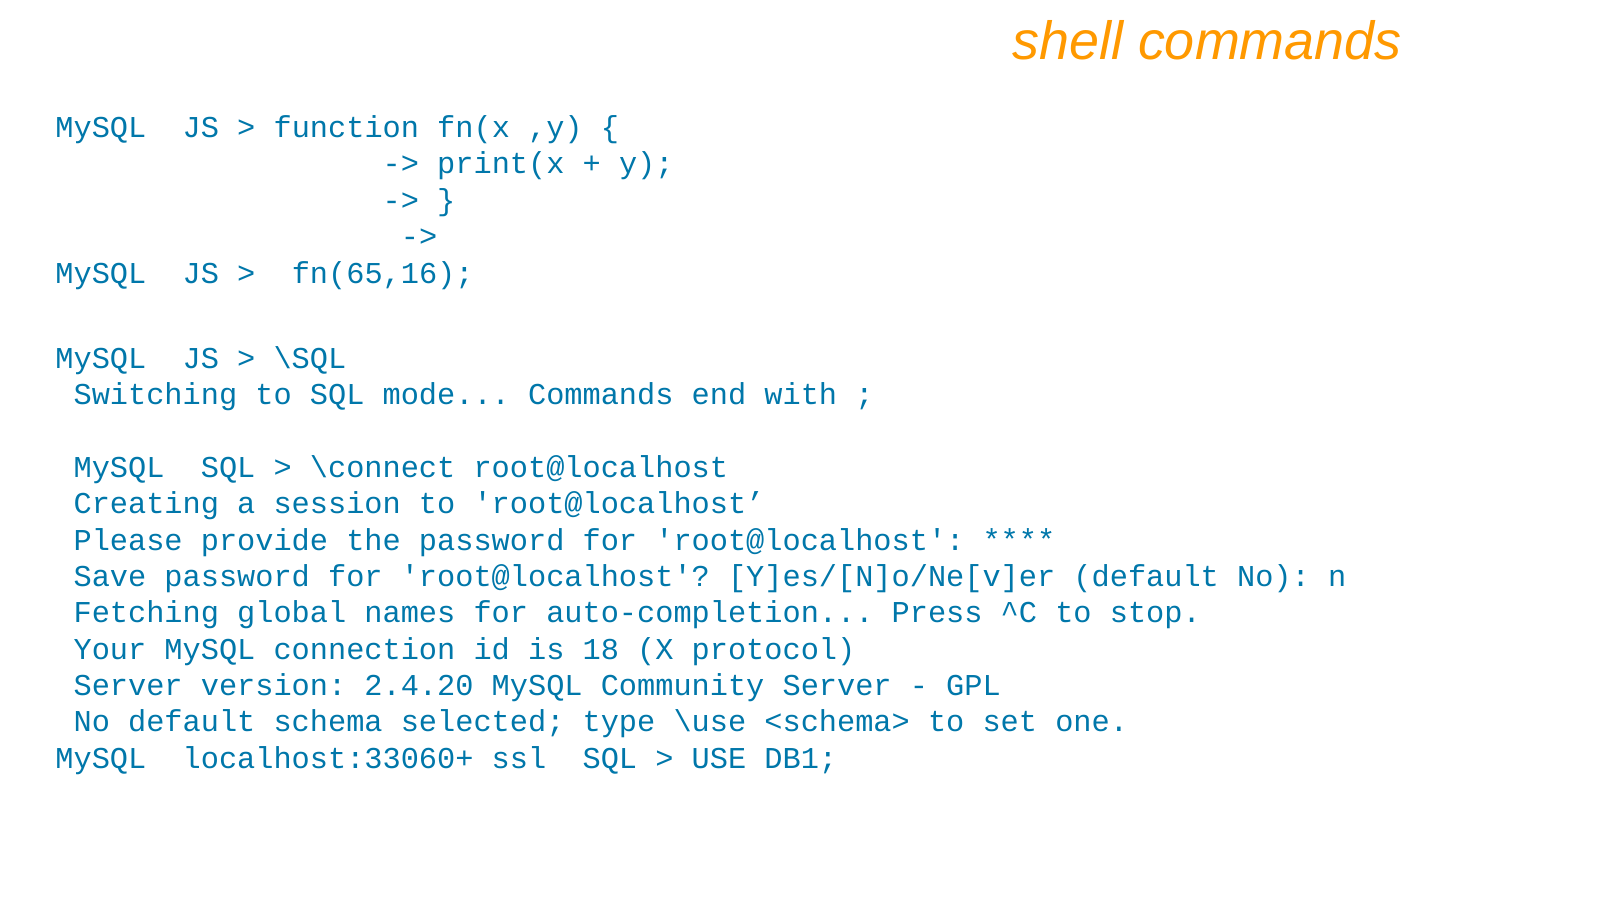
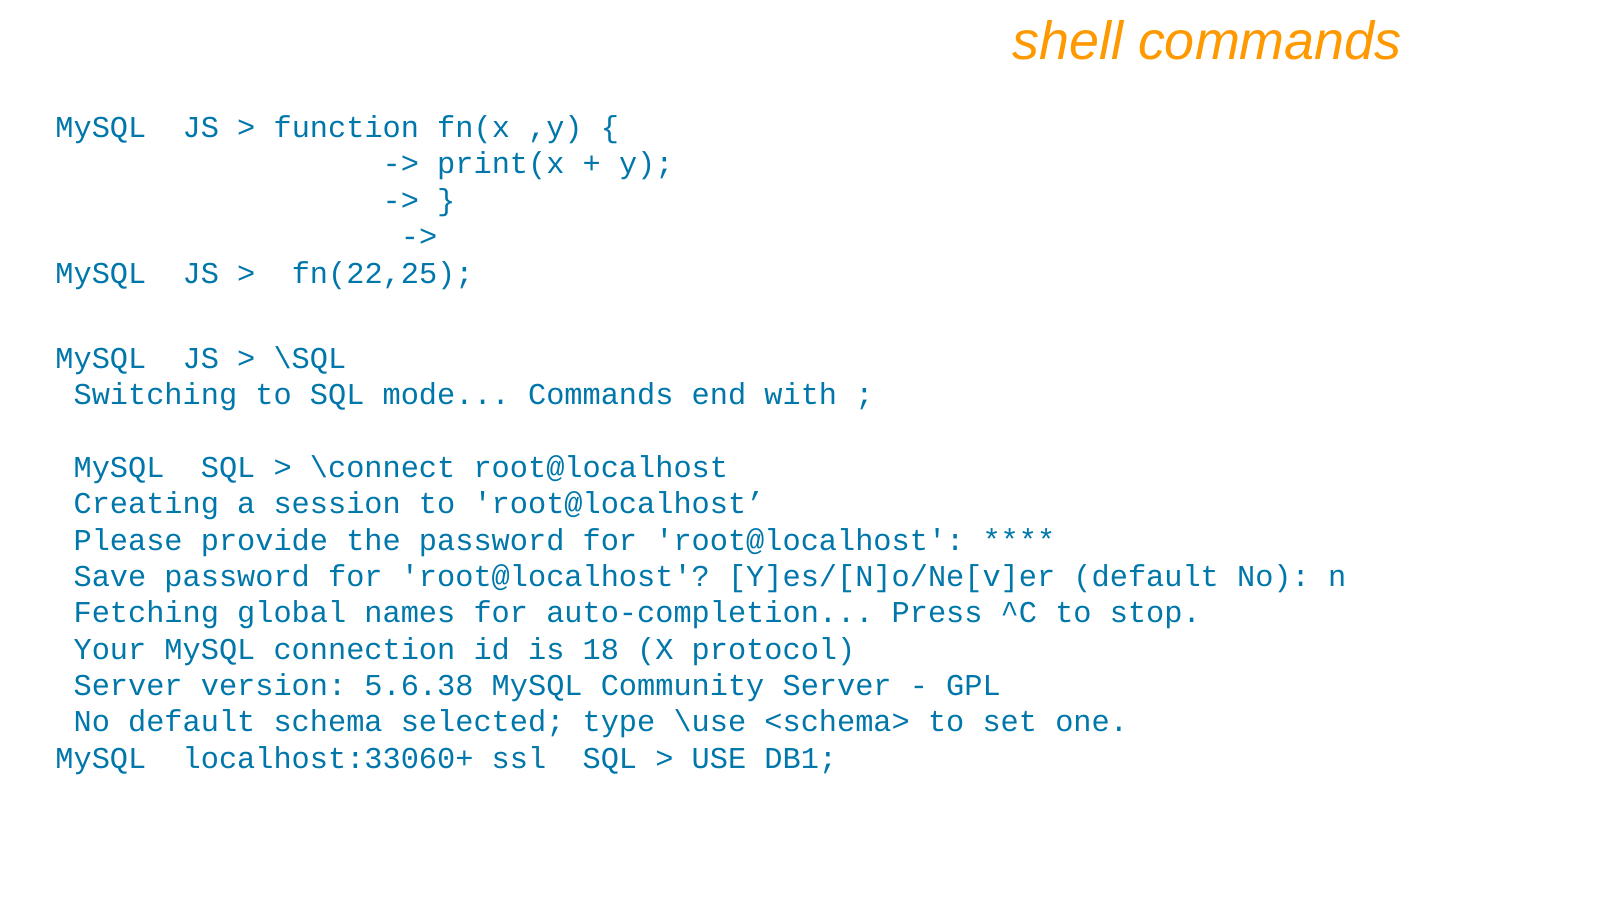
fn(65,16: fn(65,16 -> fn(22,25 (383, 273)
2.4.20: 2.4.20 -> 5.6.38 (419, 686)
